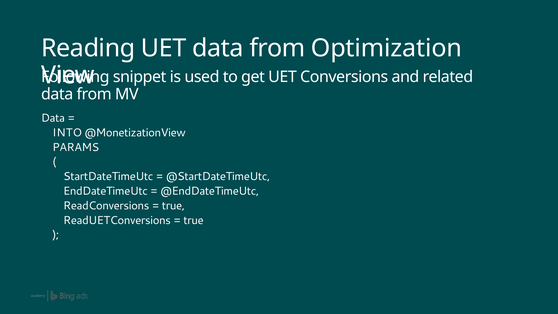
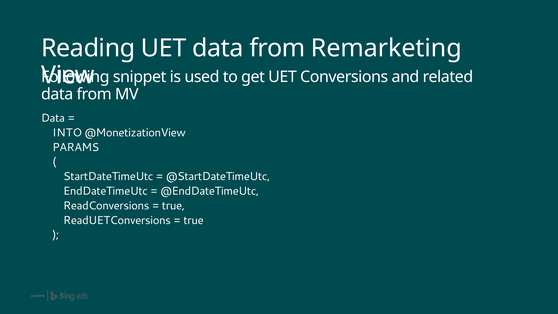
Optimization: Optimization -> Remarketing (386, 48)
